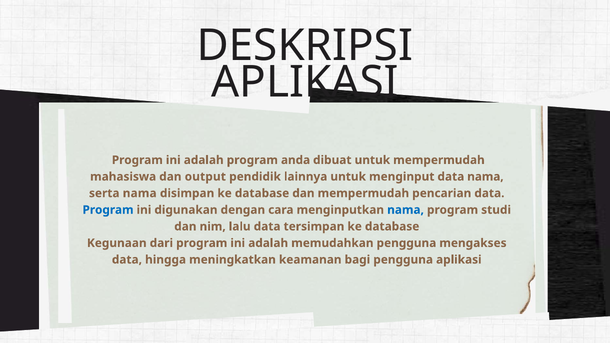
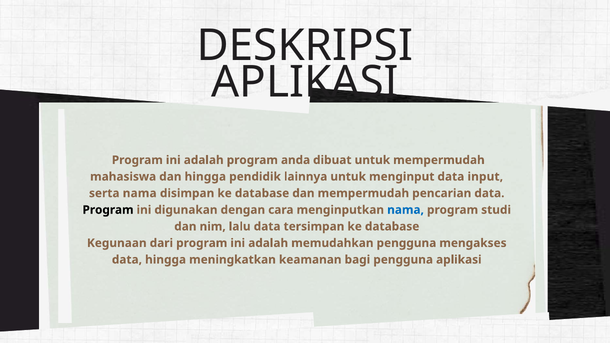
dan output: output -> hingga (205, 177)
data nama: nama -> input (485, 177)
Program colour: blue -> black (108, 210)
